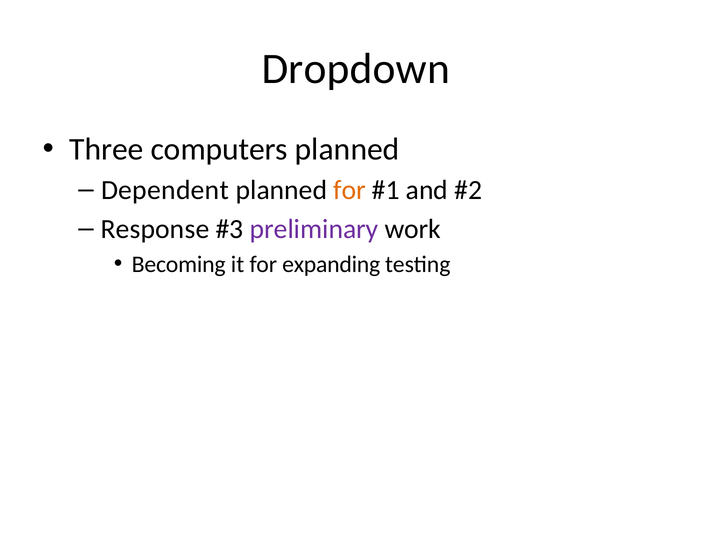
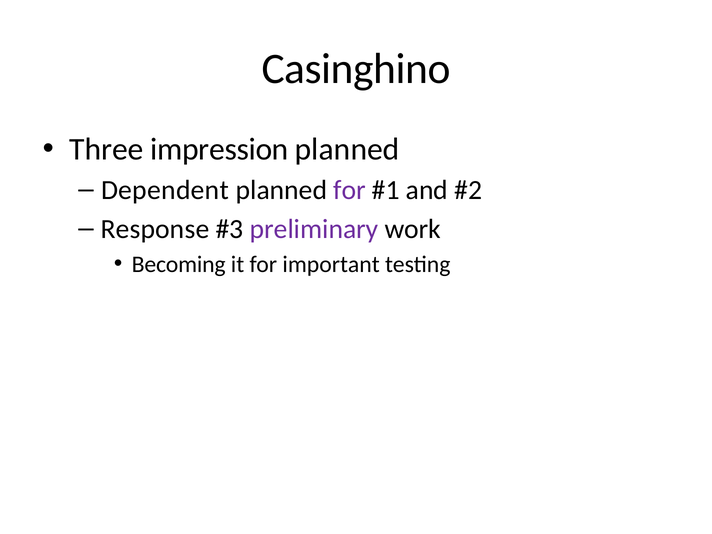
Dropdown: Dropdown -> Casinghino (356, 69)
computers: computers -> impression (219, 149)
for colour: orange -> purple (350, 190)
expanding: expanding -> important (331, 264)
